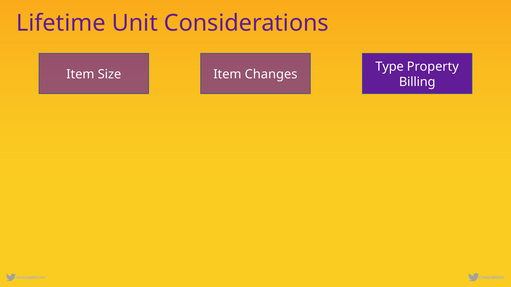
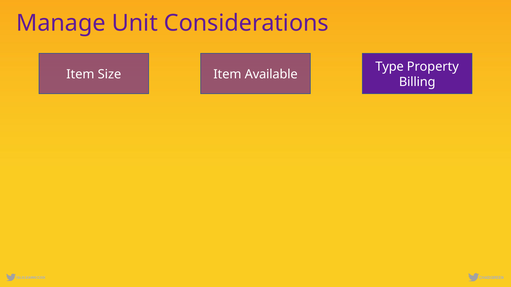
Lifetime: Lifetime -> Manage (61, 23)
Changes: Changes -> Available (271, 75)
